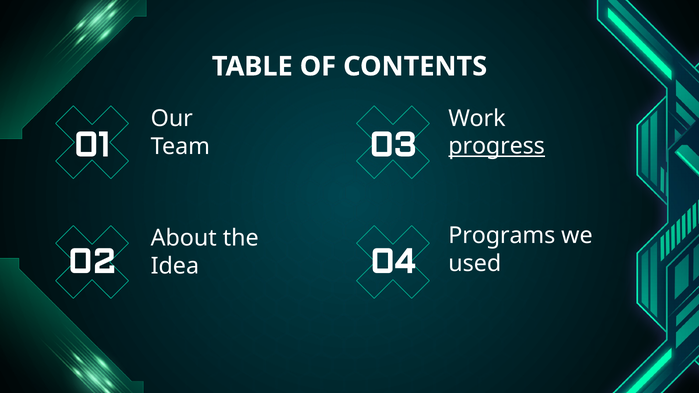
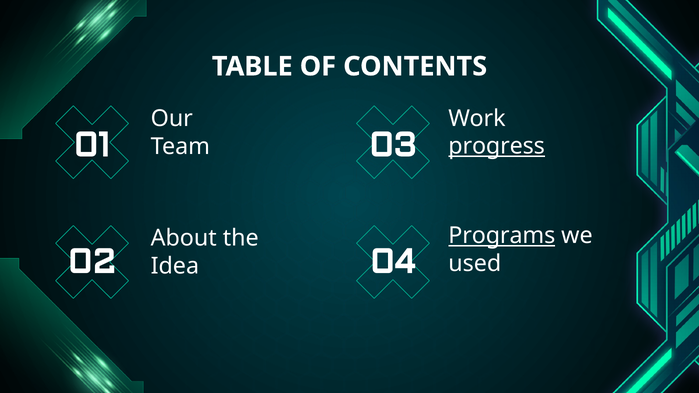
Programs underline: none -> present (502, 236)
